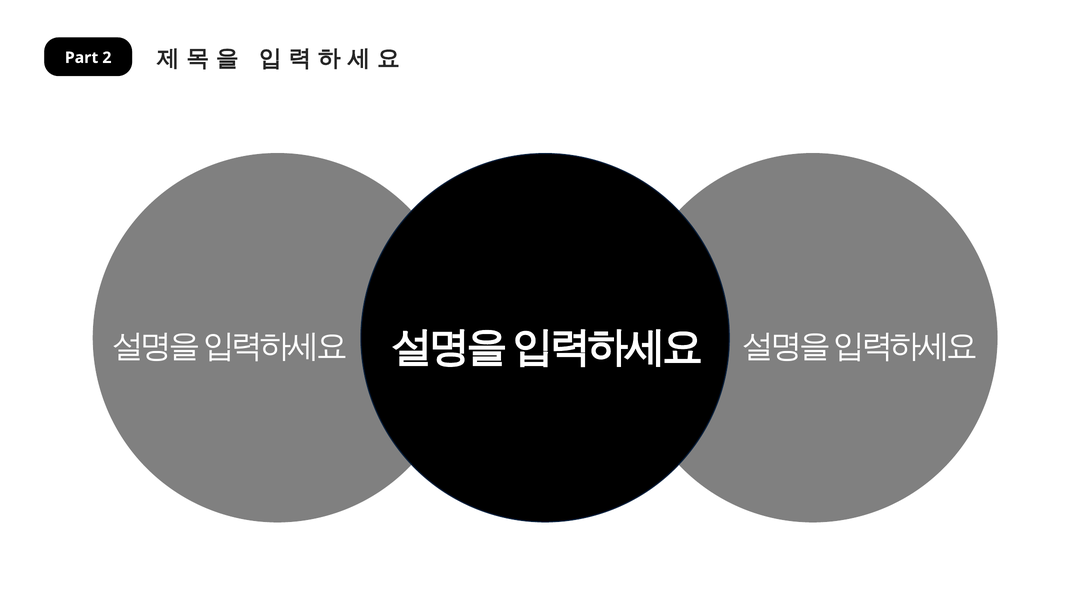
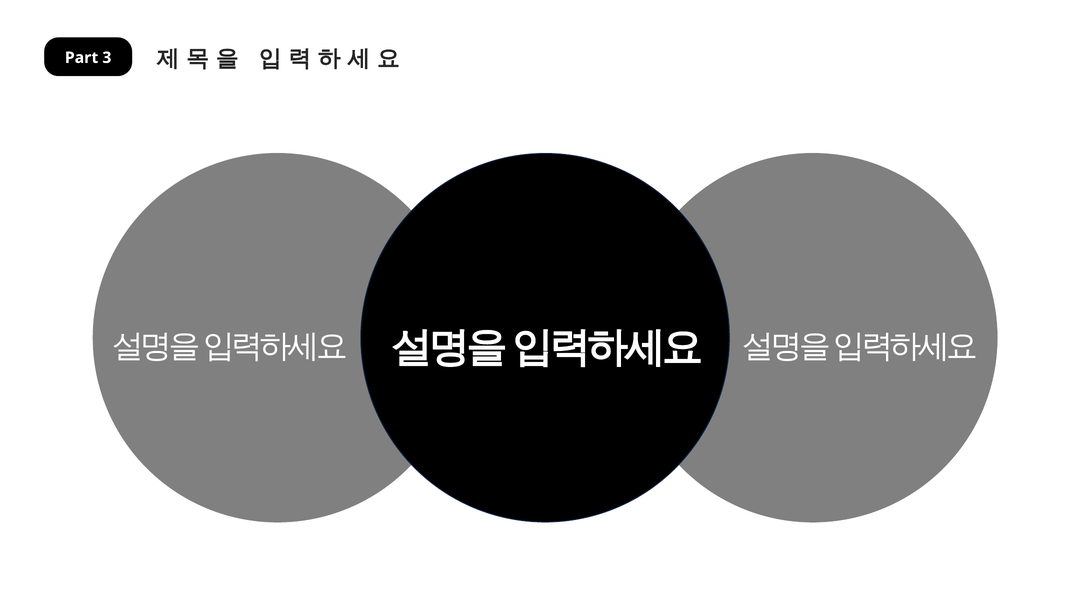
2: 2 -> 3 (107, 58)
